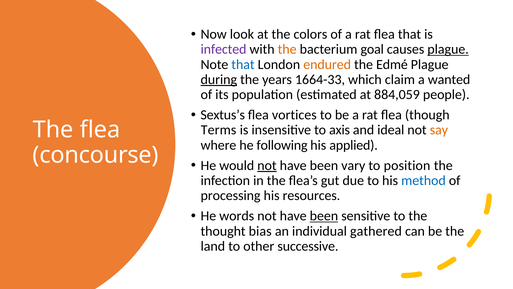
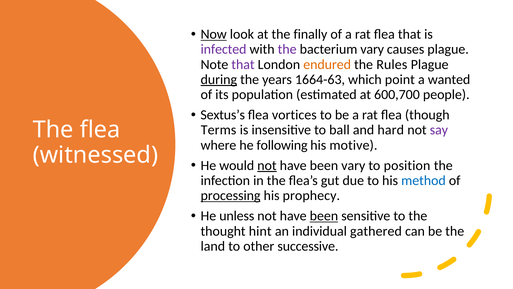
Now underline: none -> present (214, 34)
colors: colors -> finally (310, 34)
the colour: orange -> purple (287, 49)
bacterium goal: goal -> vary (372, 49)
plague underline: present -> none (448, 49)
that colour: blue -> purple (243, 64)
Edmé: Edmé -> Rules (392, 64)
1664-33: 1664-33 -> 1664-63 (320, 79)
claim: claim -> point (400, 79)
884,059: 884,059 -> 600,700 (397, 94)
axis: axis -> ball (339, 130)
ideal: ideal -> hard (391, 130)
say colour: orange -> purple (439, 130)
applied: applied -> motive (353, 145)
concourse: concourse -> witnessed (95, 155)
processing underline: none -> present (231, 195)
resources: resources -> prophecy (311, 195)
words: words -> unless (237, 216)
bias: bias -> hint (260, 231)
